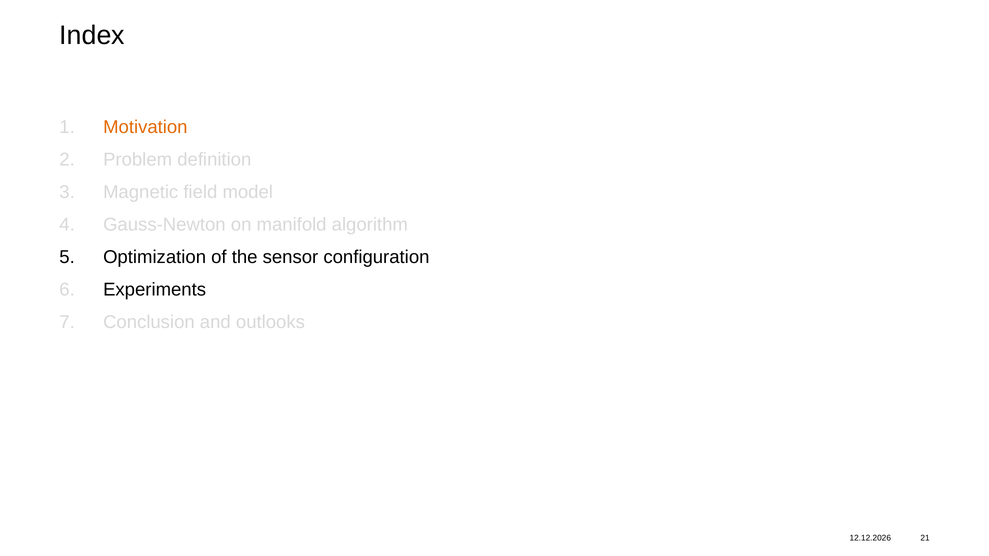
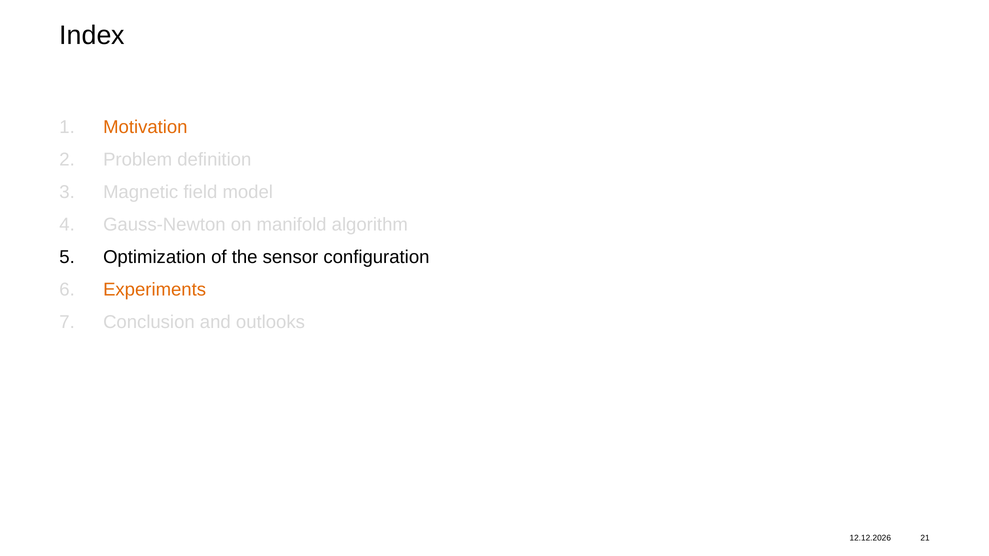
Experiments colour: black -> orange (155, 290)
